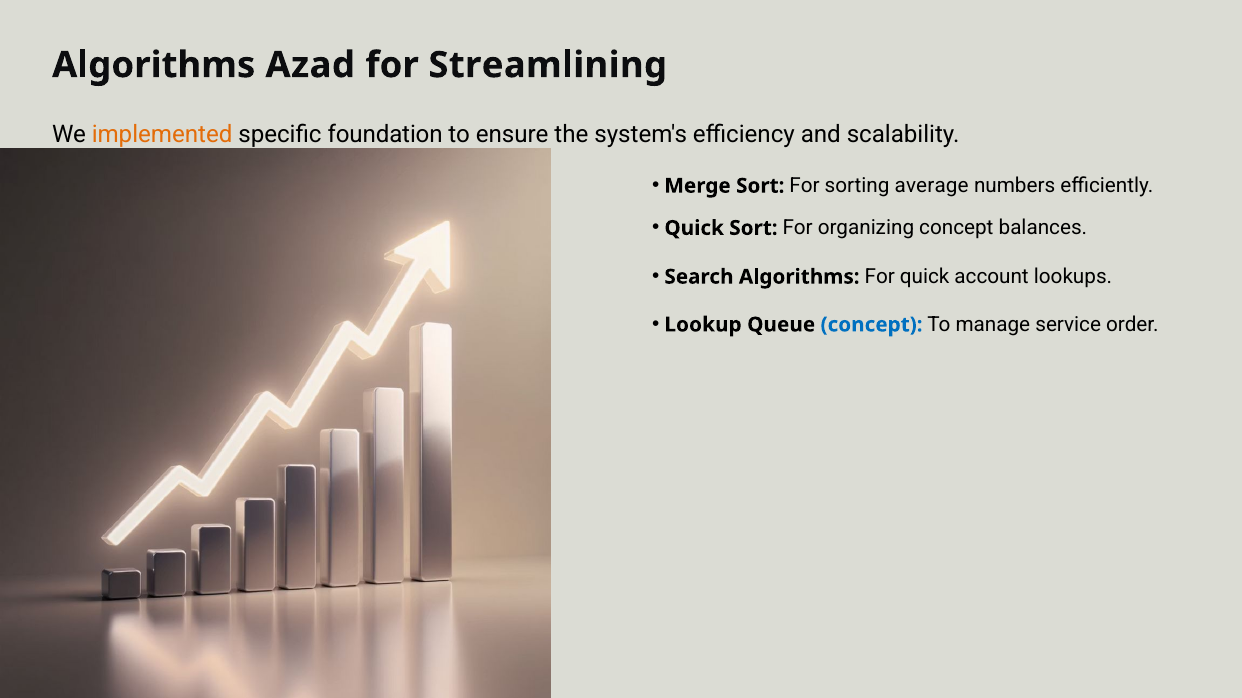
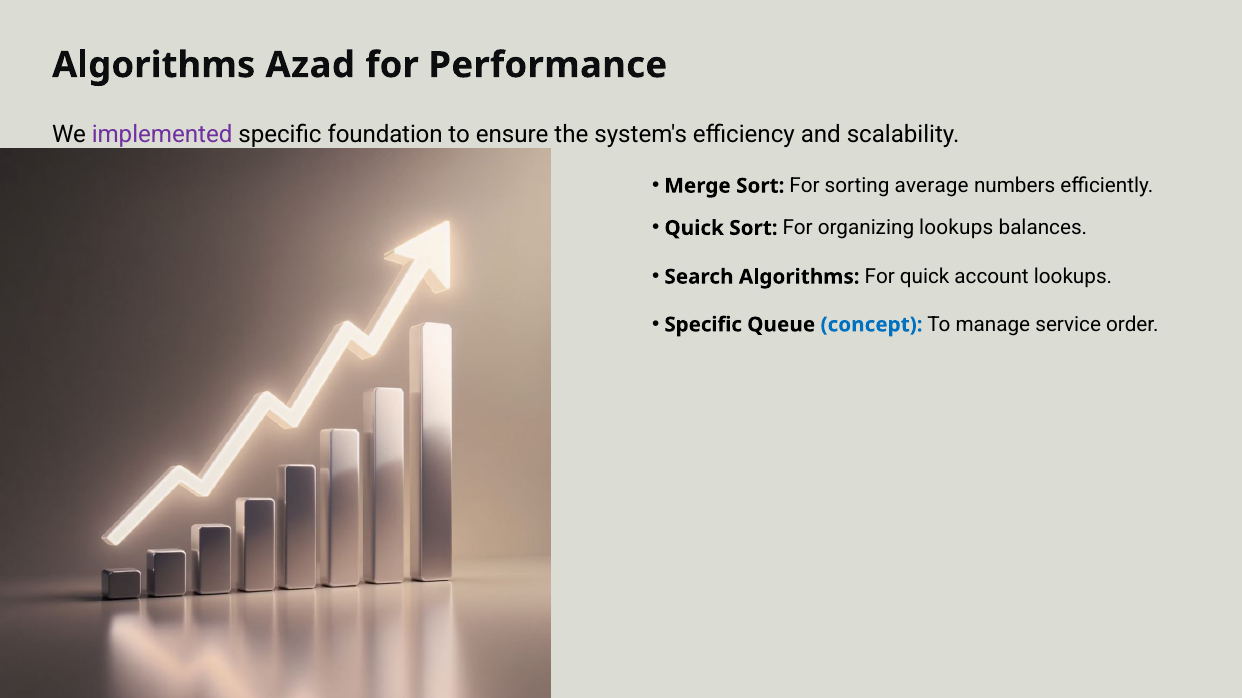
Streamlining: Streamlining -> Performance (548, 65)
implemented colour: orange -> purple (162, 135)
organizing concept: concept -> lookups (956, 228)
Lookup: Lookup -> Specific (703, 325)
